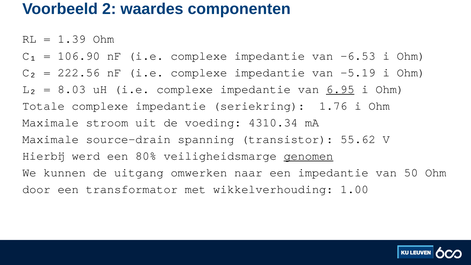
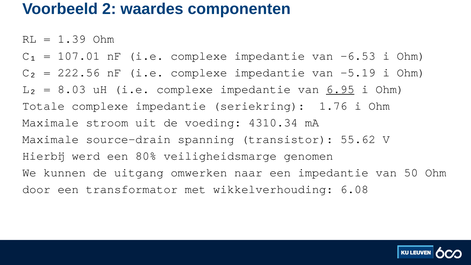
106.90: 106.90 -> 107.01 (79, 56)
genomen underline: present -> none (308, 156)
1.00: 1.00 -> 6.08 (354, 189)
